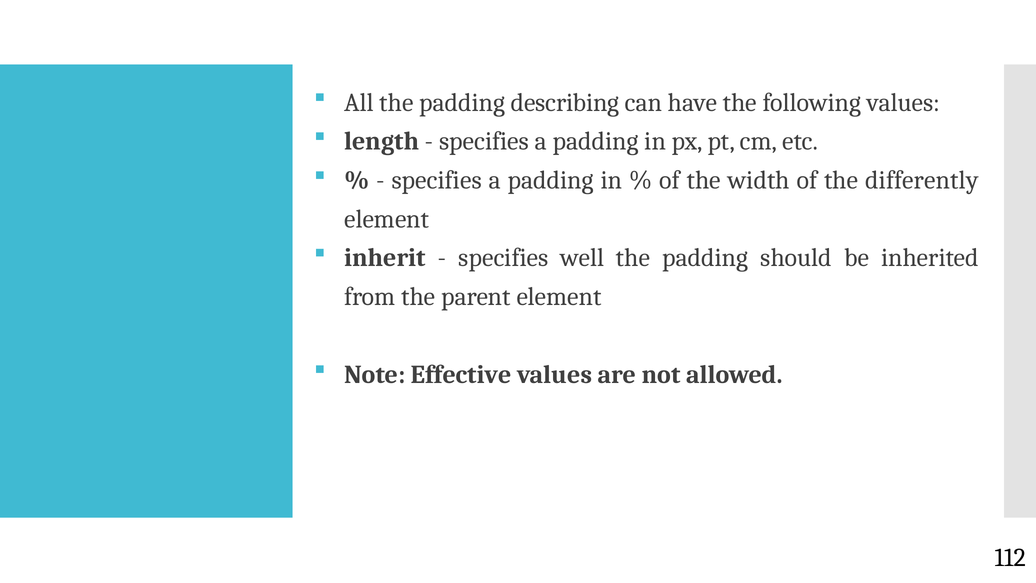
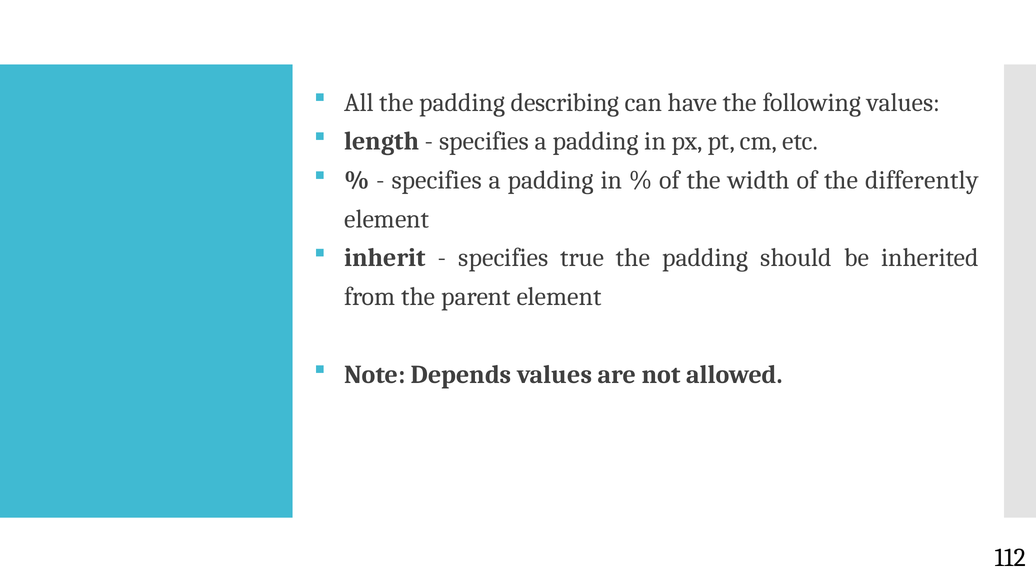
well: well -> true (582, 258)
Effective: Effective -> Depends (461, 374)
